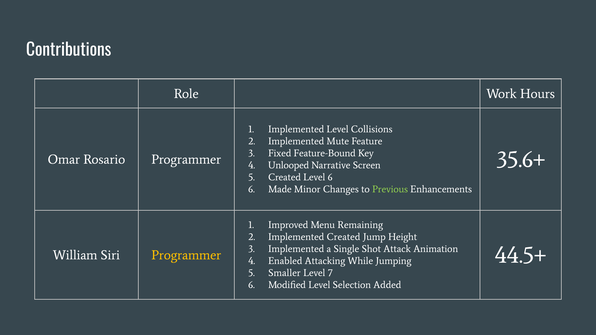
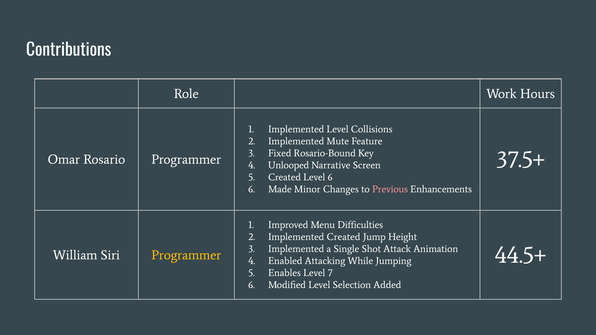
Feature-Bound: Feature-Bound -> Rosario-Bound (325, 153)
35.6+: 35.6+ -> 37.5+ (521, 160)
Previous colour: light green -> pink (390, 189)
Remaining: Remaining -> Difficulties (360, 225)
Smaller: Smaller -> Enables (284, 273)
